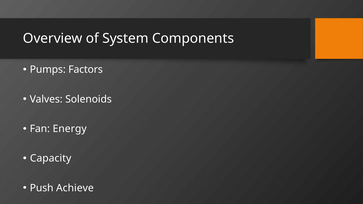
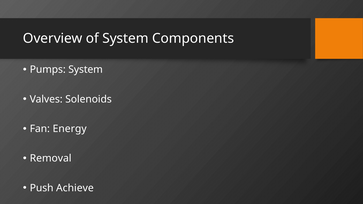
Pumps Factors: Factors -> System (86, 70)
Capacity: Capacity -> Removal (51, 159)
